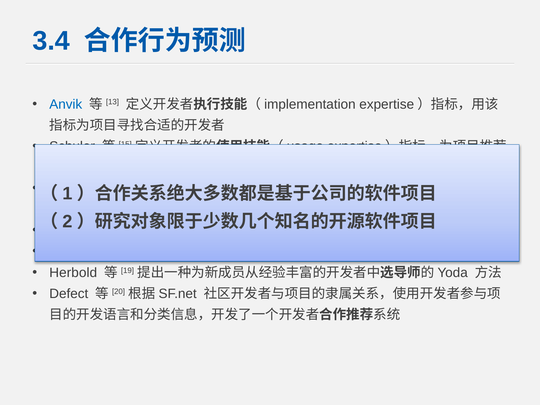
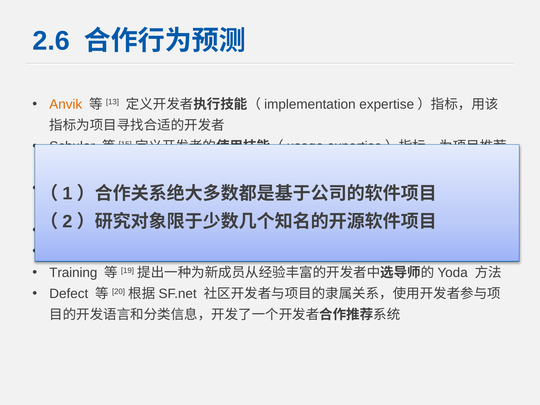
3.4: 3.4 -> 2.6 (51, 41)
Anvik colour: blue -> orange (66, 104)
Herbold: Herbold -> Training (73, 273)
